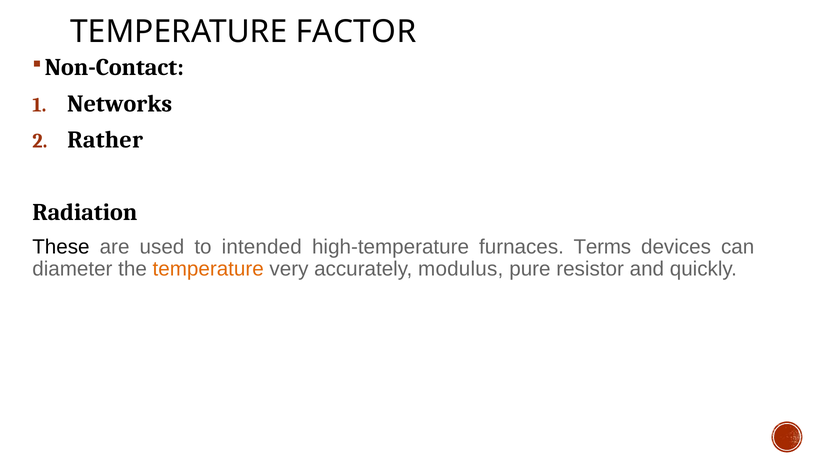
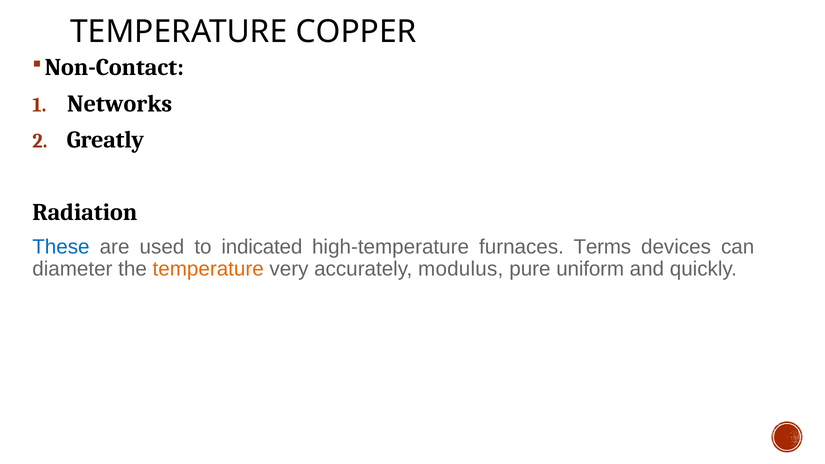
FACTOR: FACTOR -> COPPER (356, 32)
Rather: Rather -> Greatly (105, 140)
These colour: black -> blue (61, 247)
intended: intended -> indicated (262, 247)
resistor: resistor -> uniform (590, 269)
